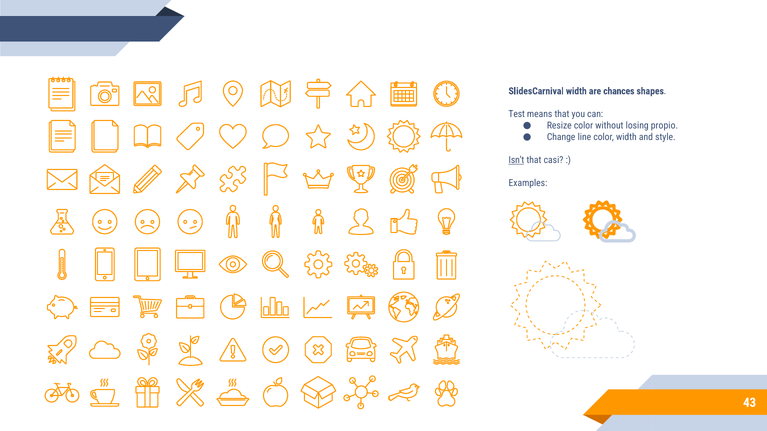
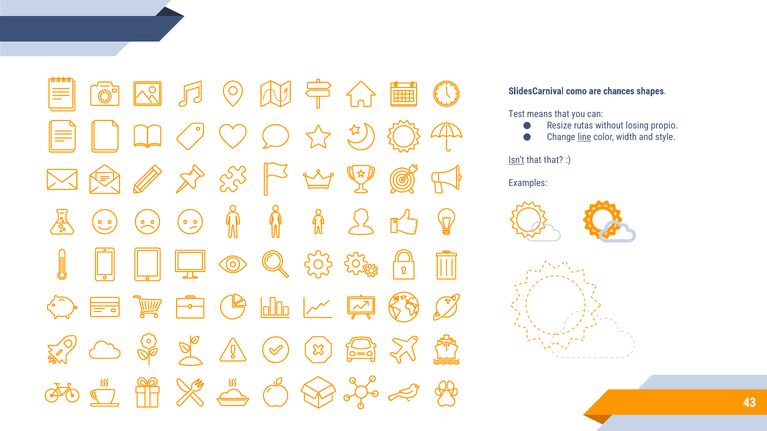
SlidesCarnival width: width -> como (576, 91)
Resize color: color -> rutas (583, 126)
line underline: none -> present (584, 137)
that casi: casi -> that (553, 160)
